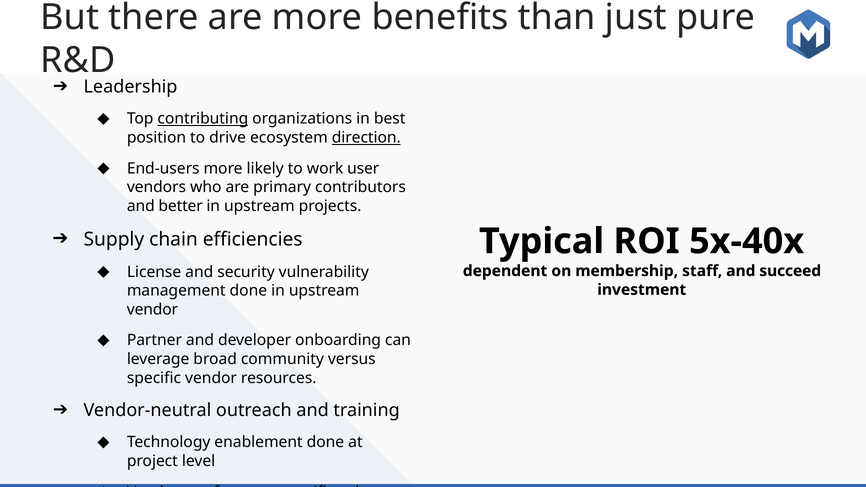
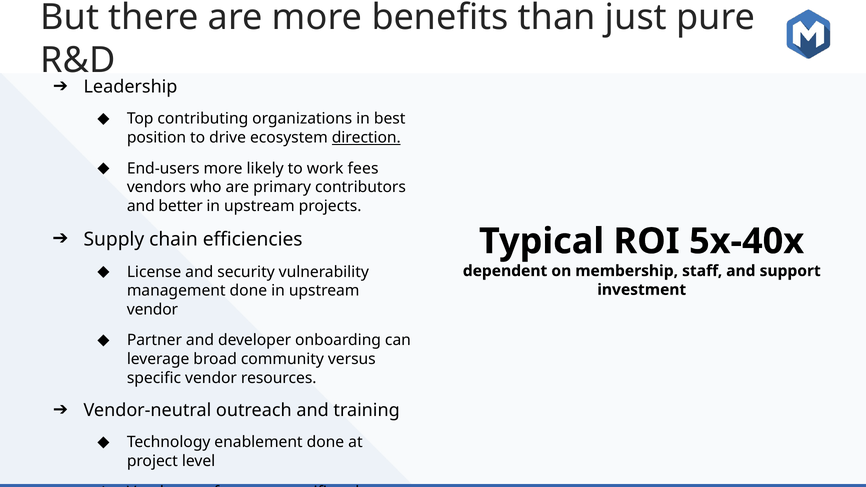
contributing underline: present -> none (203, 119)
user: user -> fees (363, 168)
succeed: succeed -> support (790, 271)
